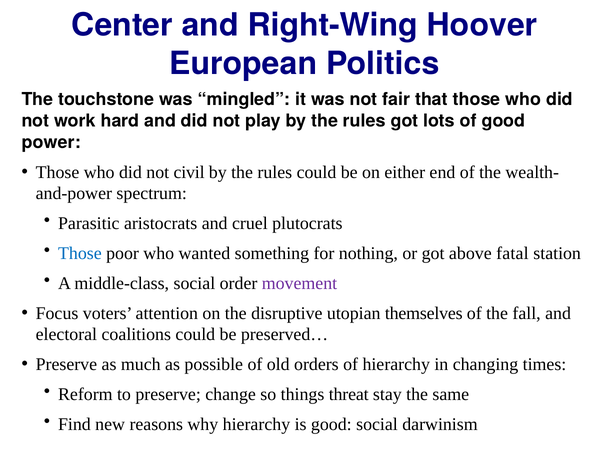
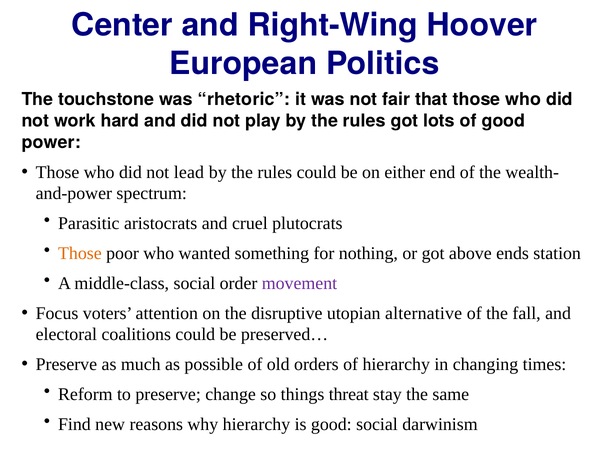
mingled: mingled -> rhetoric (244, 100)
civil: civil -> lead (189, 172)
Those colour: blue -> orange (80, 254)
fatal: fatal -> ends (513, 254)
themselves: themselves -> alternative (424, 314)
